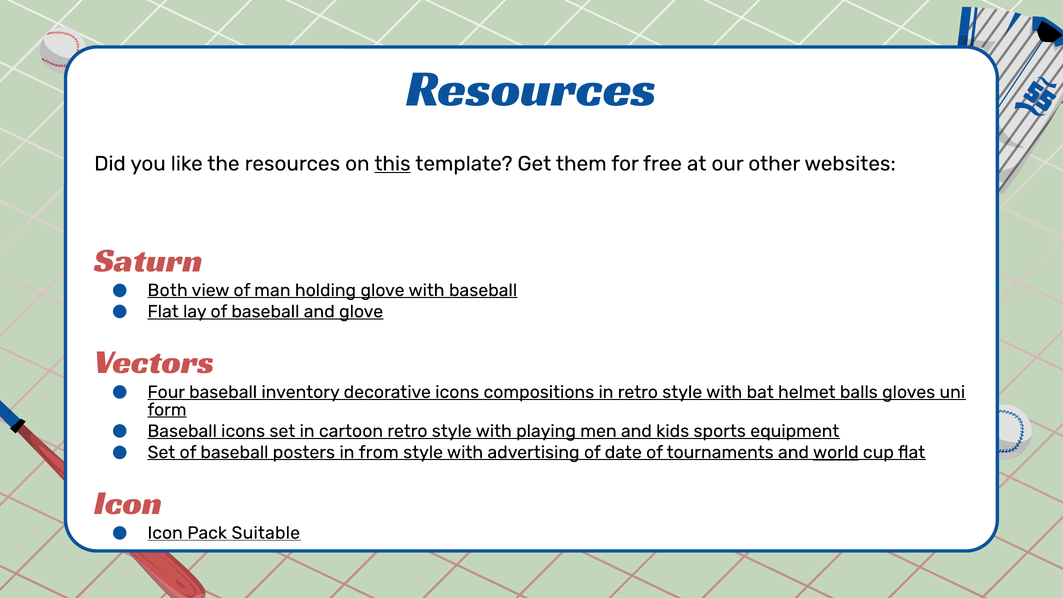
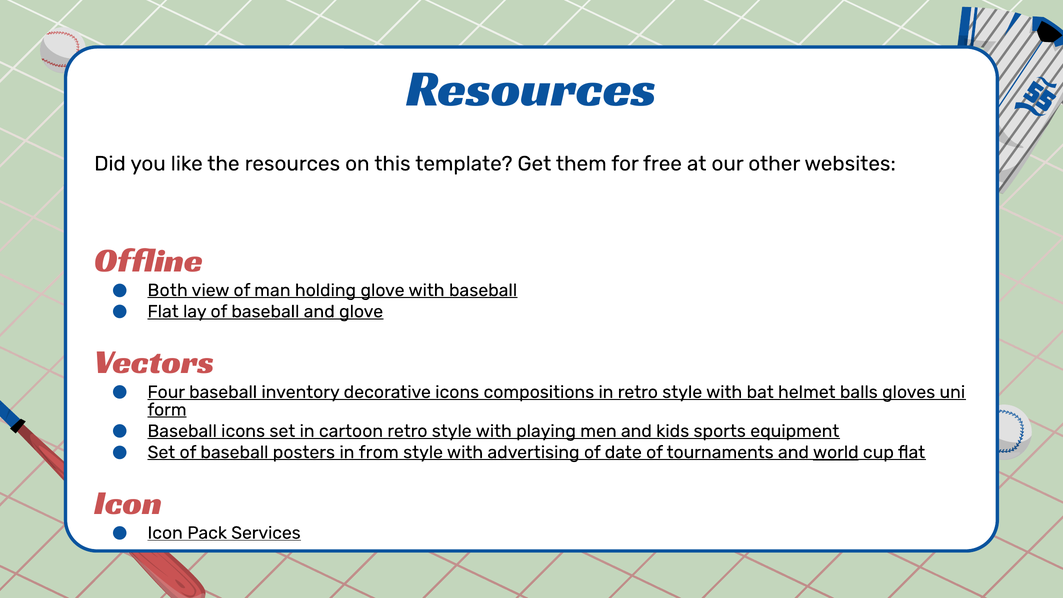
this underline: present -> none (392, 164)
Saturn: Saturn -> Offline (149, 260)
Suitable: Suitable -> Services (266, 533)
